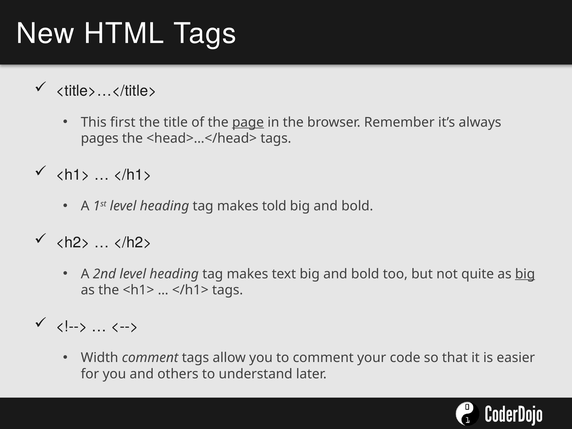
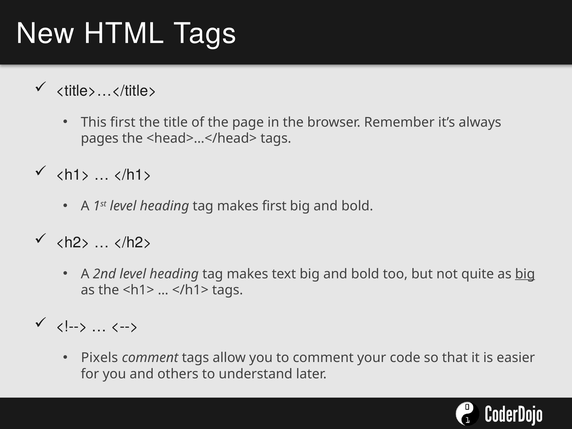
page underline: present -> none (248, 122)
makes told: told -> first (274, 206)
Width: Width -> Pixels (100, 358)
